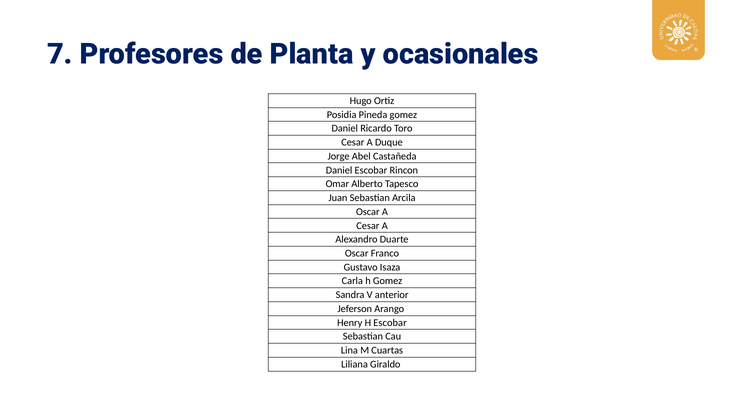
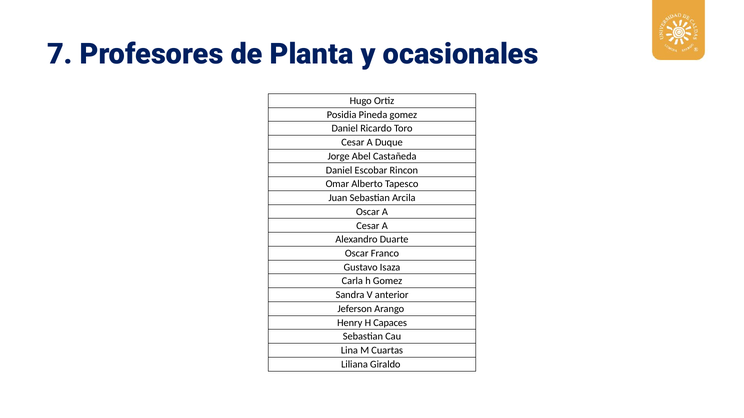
H Escobar: Escobar -> Capaces (390, 323)
